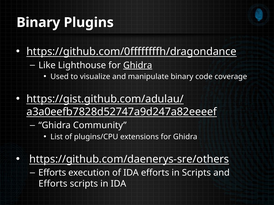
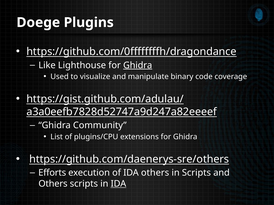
Binary: Binary -> Doege (38, 23)
IDA efforts: efforts -> others (155, 173)
Efforts: Efforts -> Others (53, 184)
IDA underline: none -> present (118, 184)
